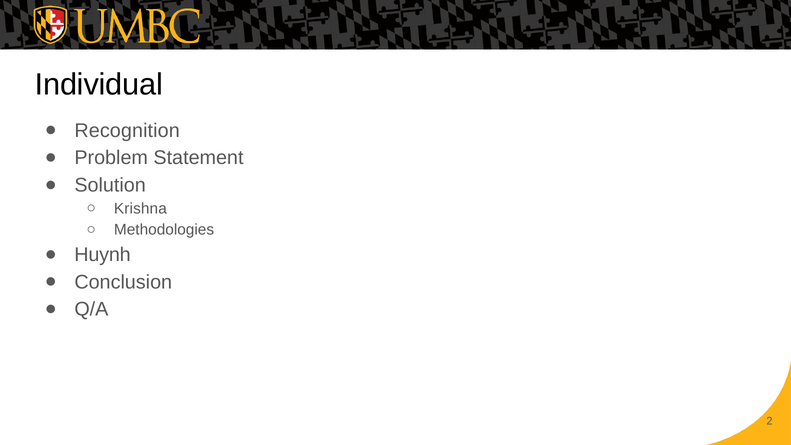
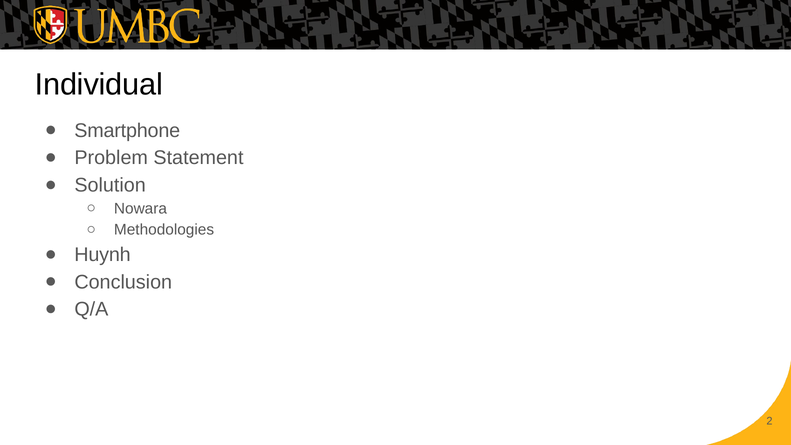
Recognition: Recognition -> Smartphone (127, 130)
Krishna: Krishna -> Nowara (140, 209)
